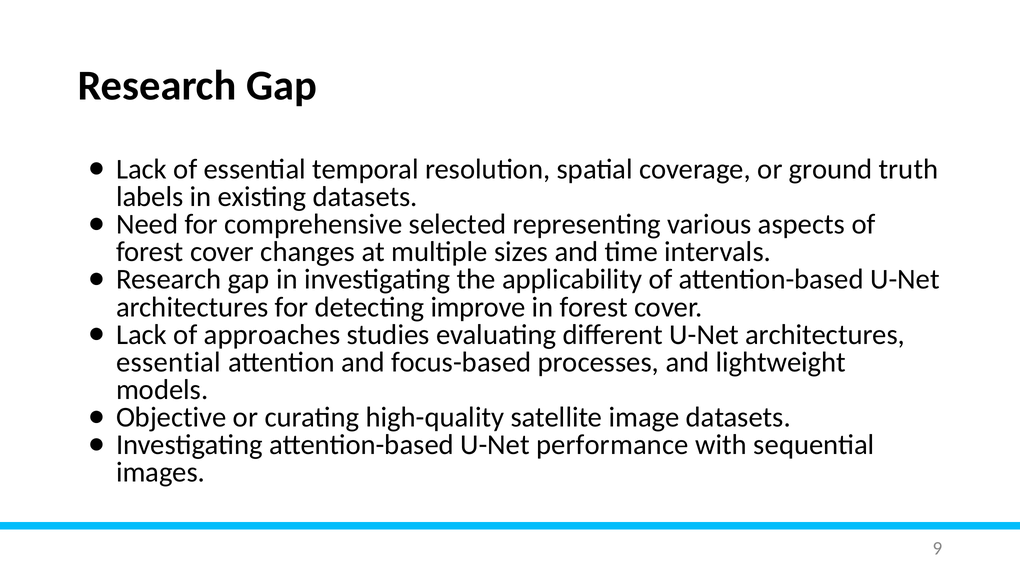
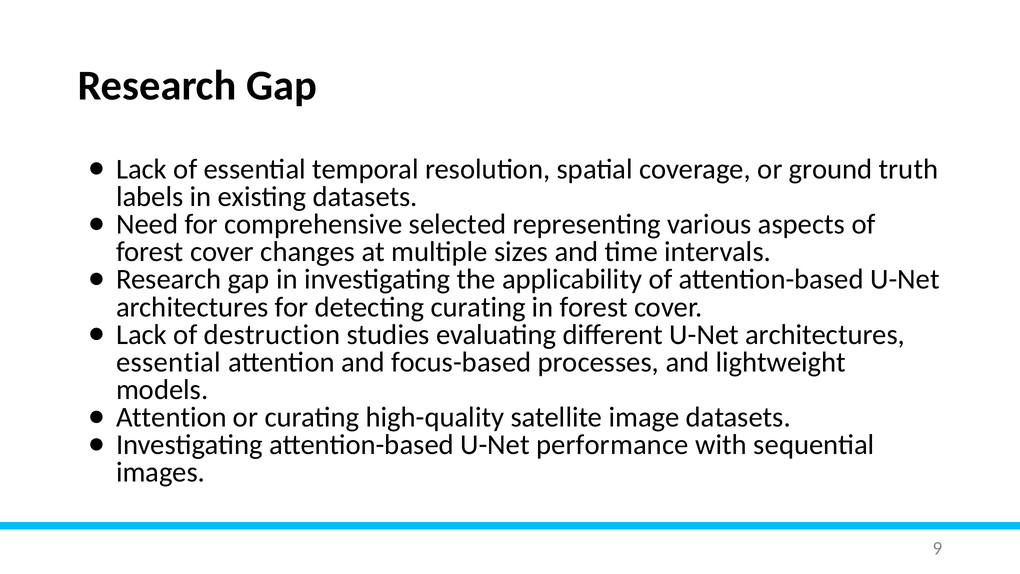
detecting improve: improve -> curating (478, 307)
approaches: approaches -> destruction (272, 334)
Objective: Objective -> Attention (171, 417)
